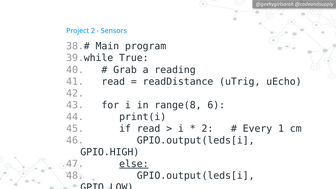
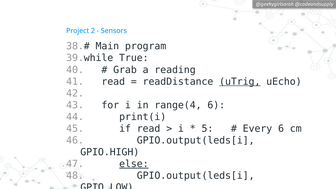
uTrig underline: none -> present (240, 82)
range(8: range(8 -> range(4 (178, 105)
2: 2 -> 5 (207, 129)
Every 1: 1 -> 6 (281, 129)
